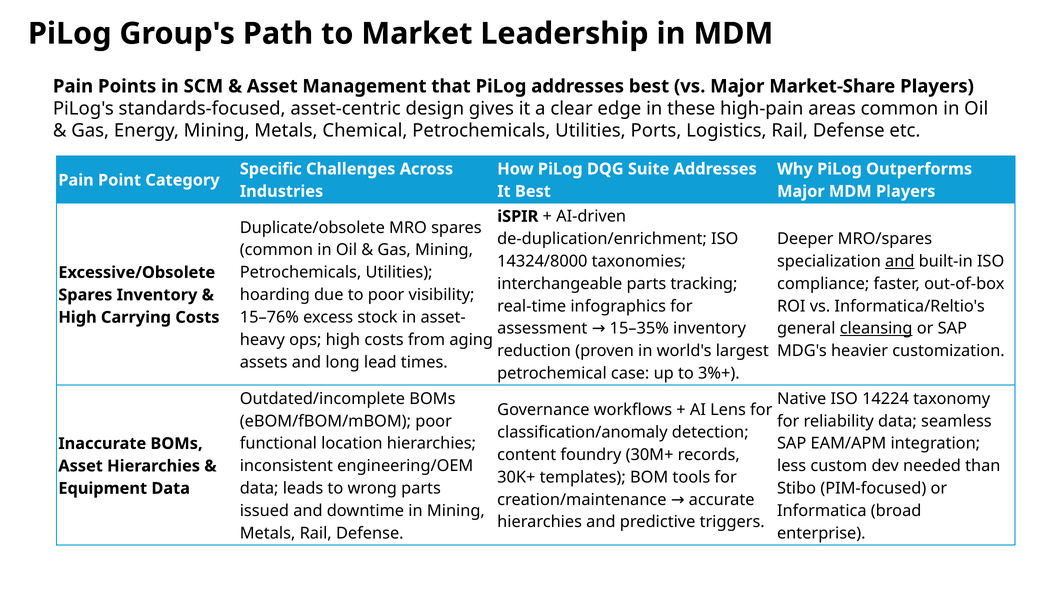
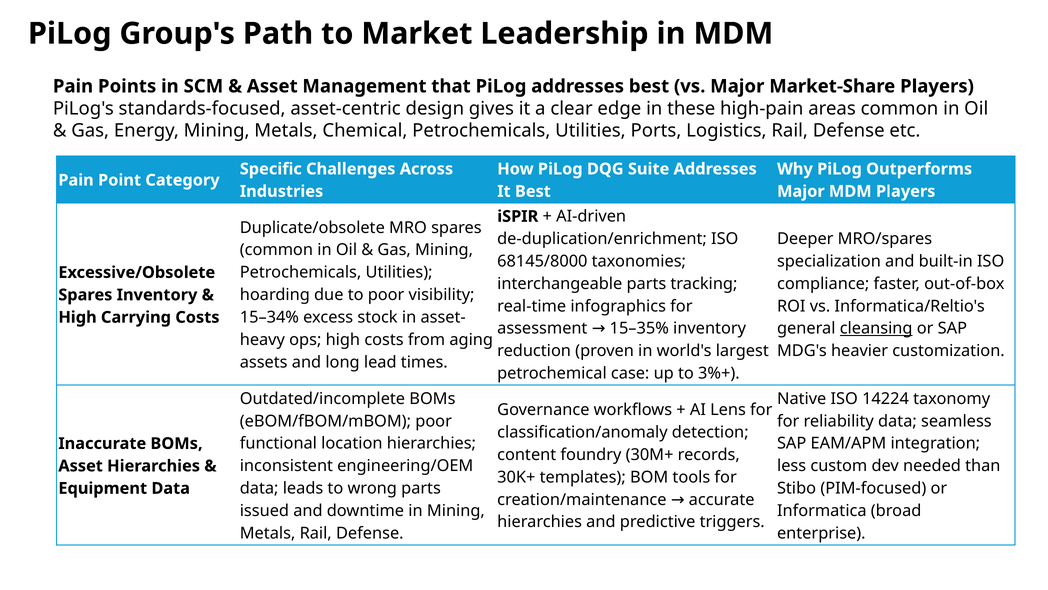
14324/8000: 14324/8000 -> 68145/8000 (542, 261)
and underline: present -> none (900, 261)
15–76%: 15–76% -> 15–34% (269, 317)
